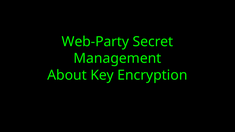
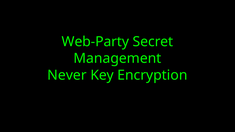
About: About -> Never (67, 75)
